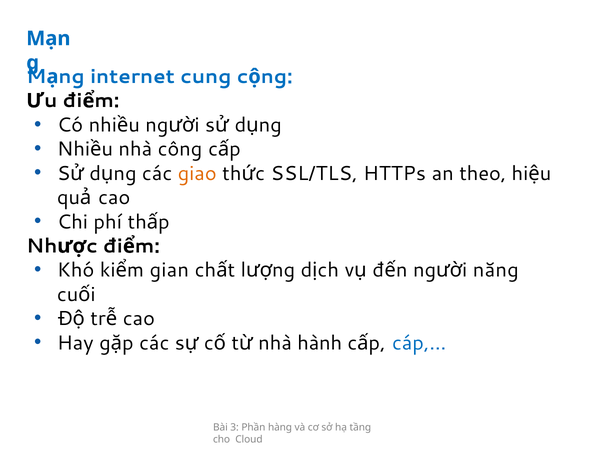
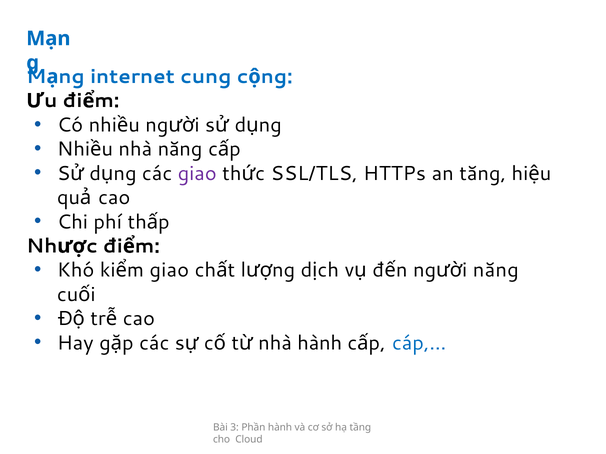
nhà công: công -> năng (180, 149)
giao colour: orange -> purple (197, 174)
theo: theo -> tăng (483, 174)
gian: gian -> giao (169, 271)
Phần hàng: hàng -> hành (280, 428)
